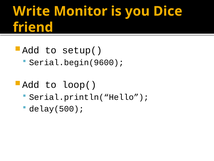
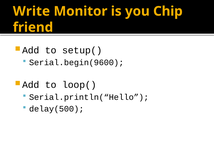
Dice: Dice -> Chip (168, 11)
